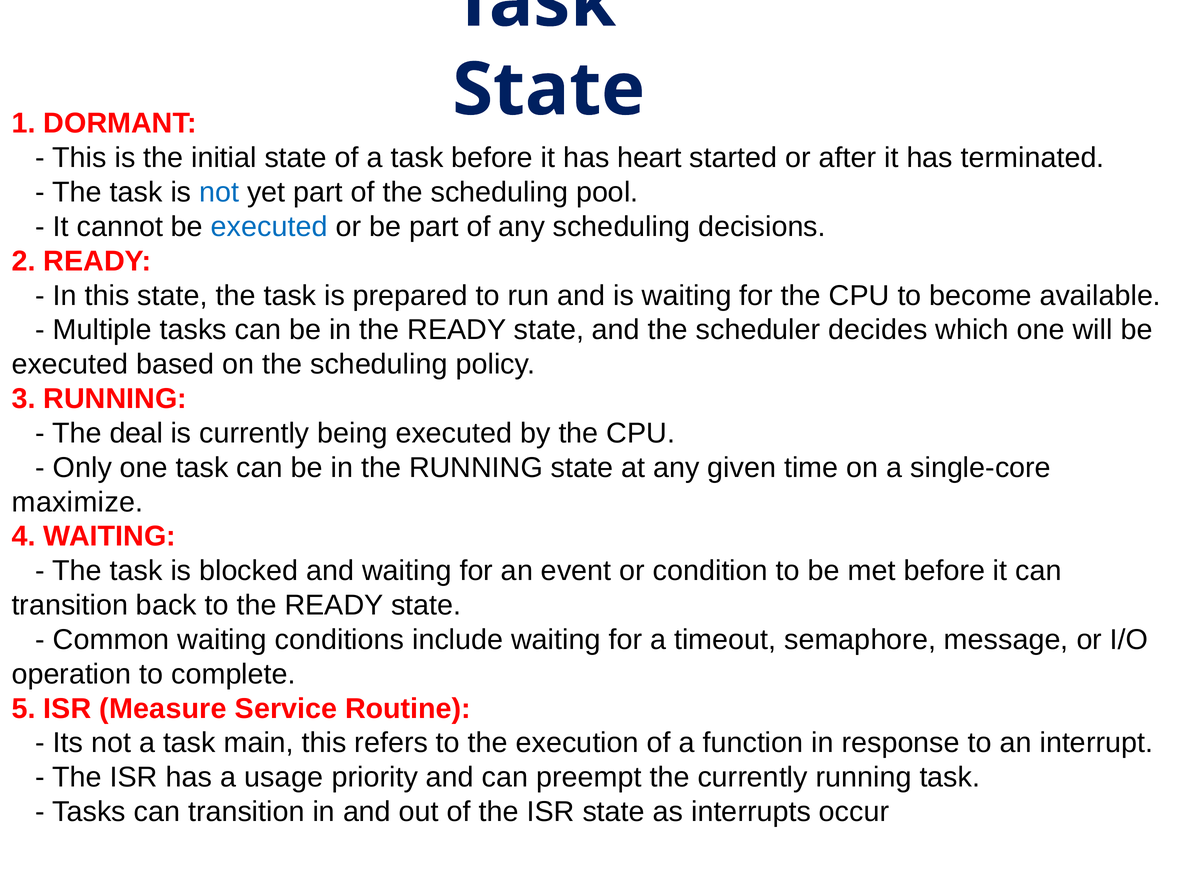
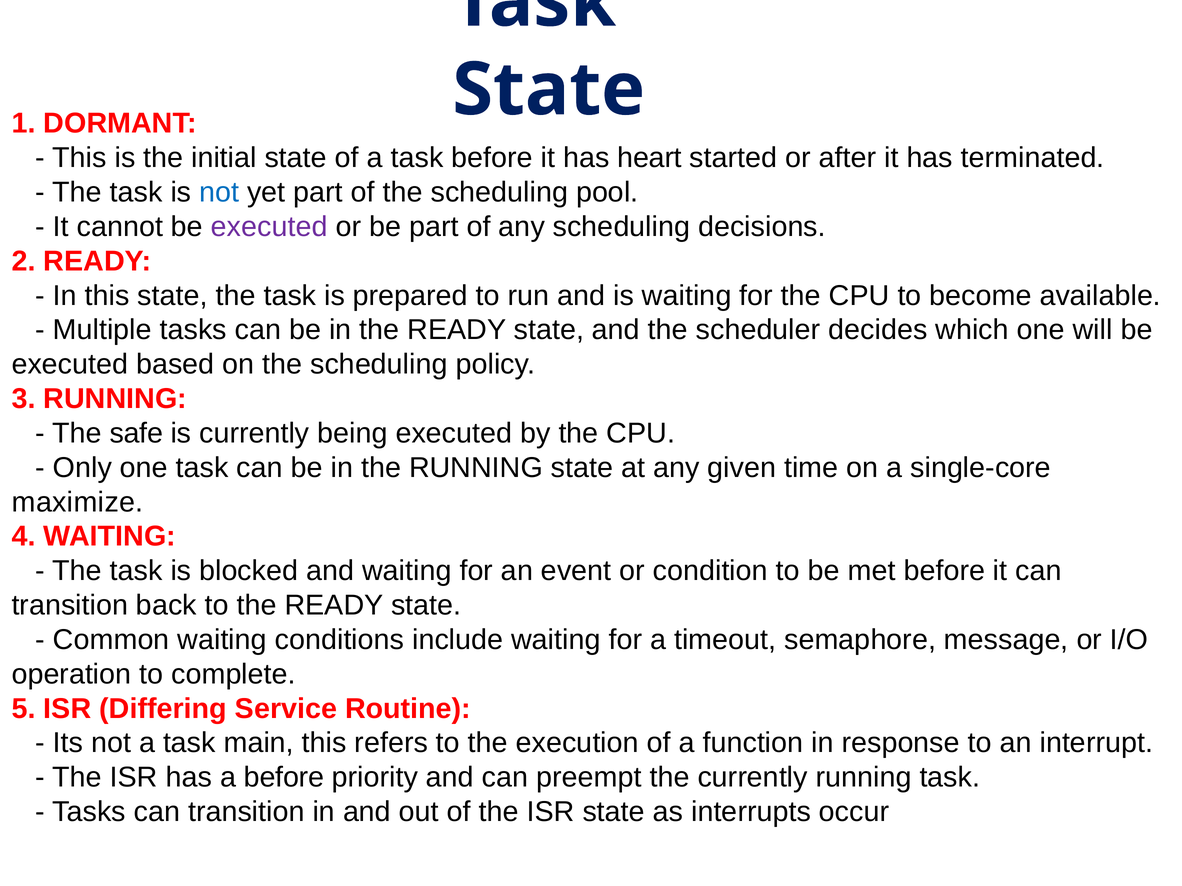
executed colour: blue -> purple (269, 227)
deal: deal -> safe (136, 433)
Measure: Measure -> Differing (163, 709)
a usage: usage -> before (284, 778)
